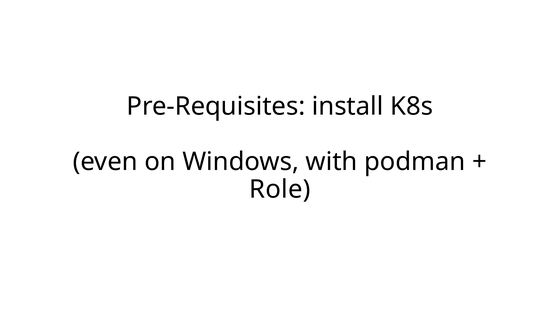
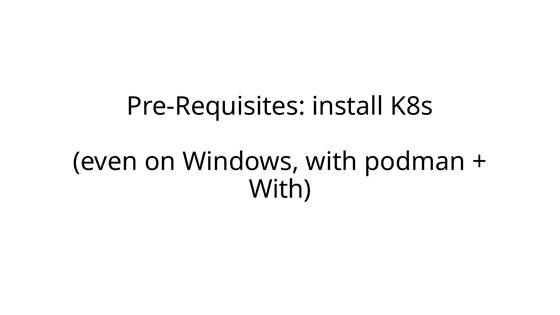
Role: Role -> With (280, 190)
